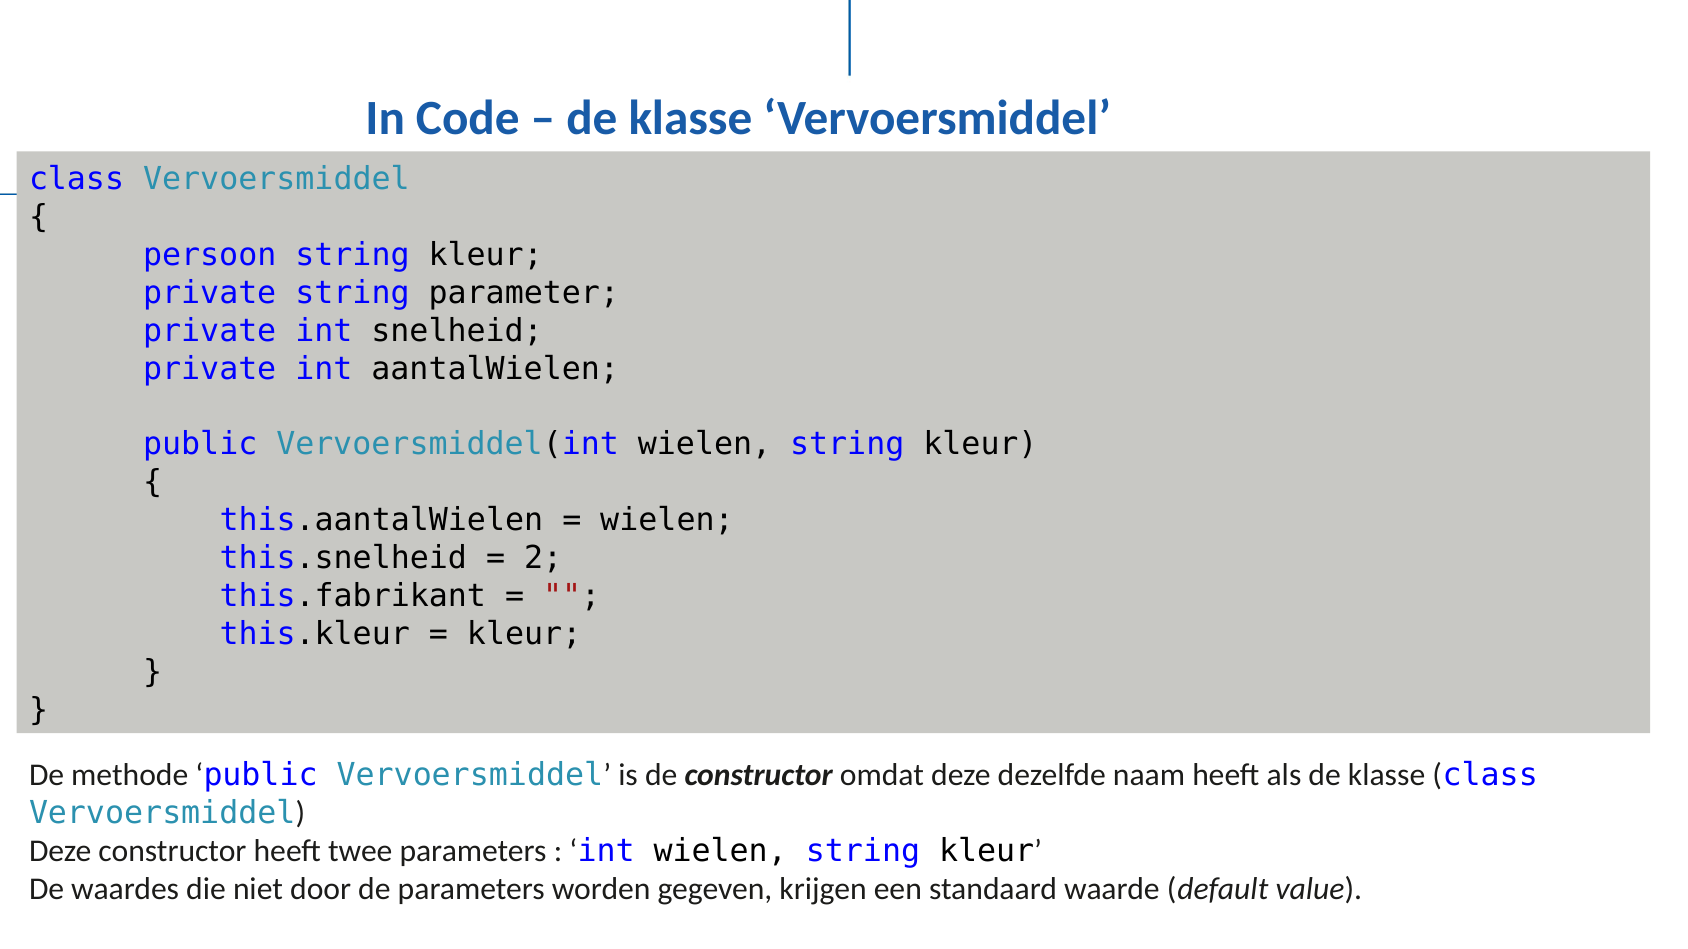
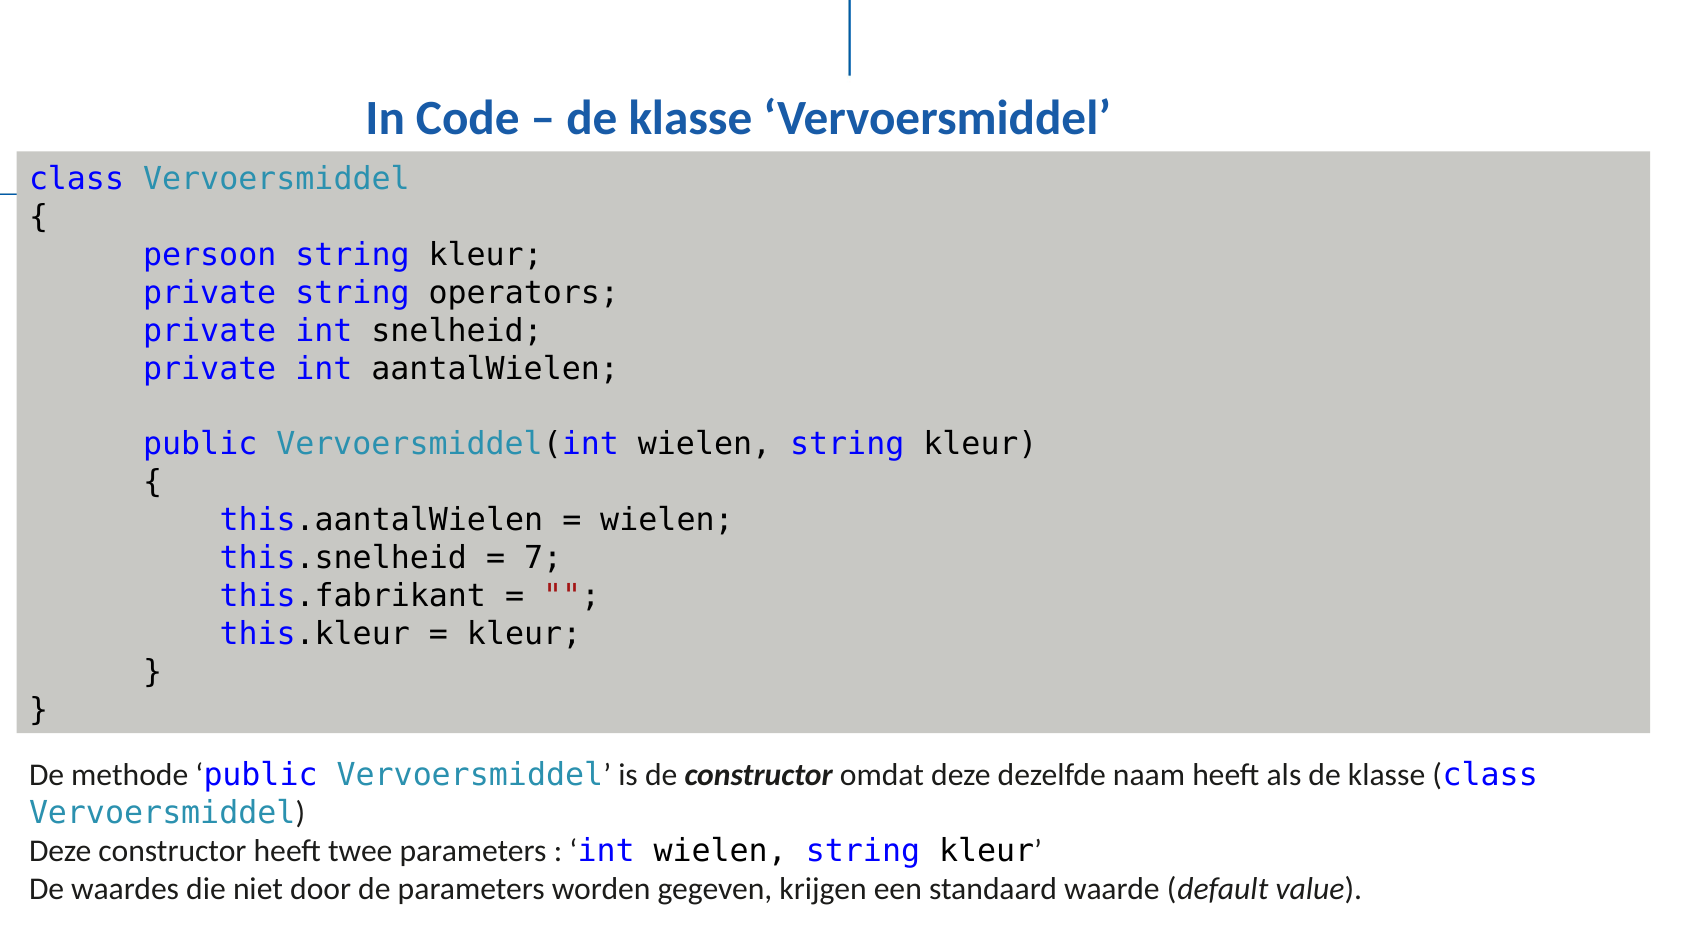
parameter: parameter -> operators (524, 293)
2: 2 -> 7 (543, 559)
